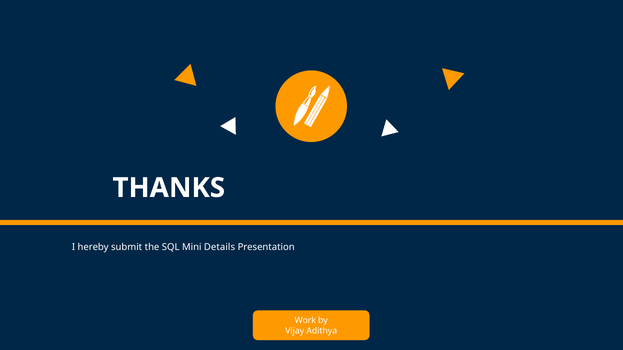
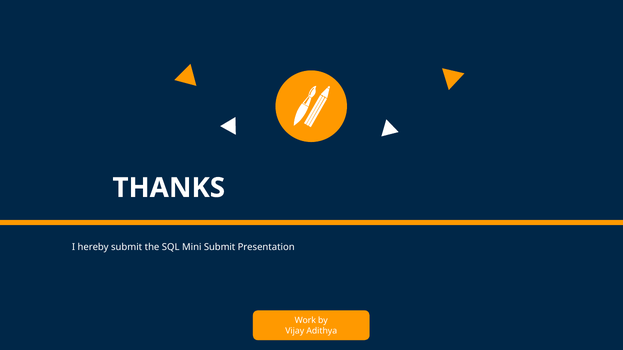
Mini Details: Details -> Submit (220, 248)
